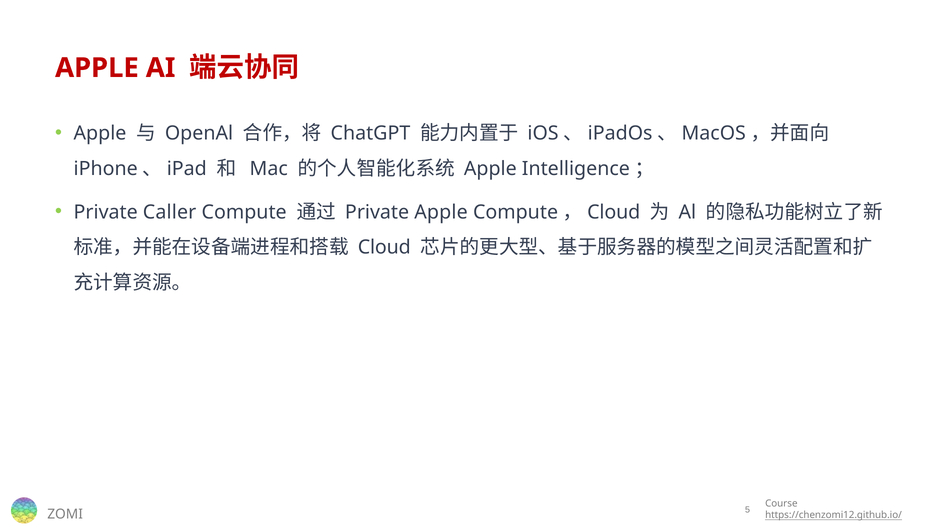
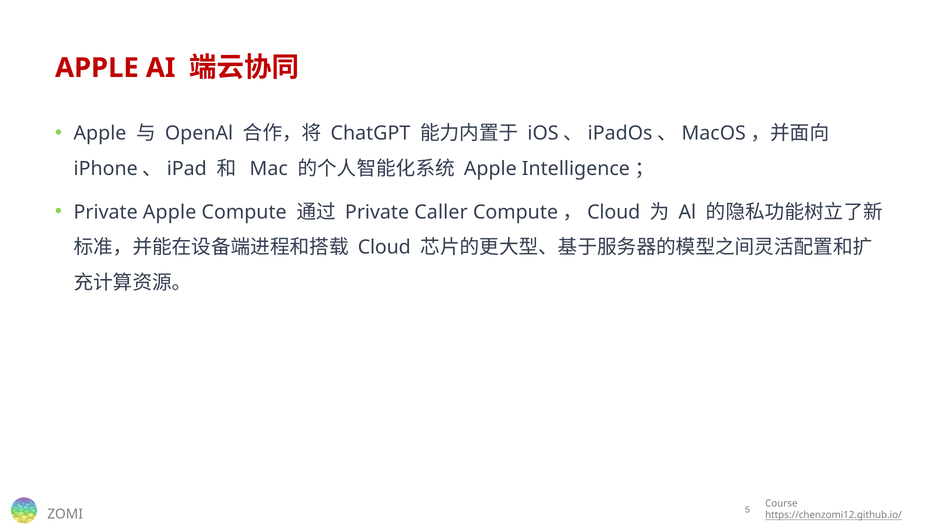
Private Caller: Caller -> Apple (170, 212)
Private Apple: Apple -> Caller (441, 212)
